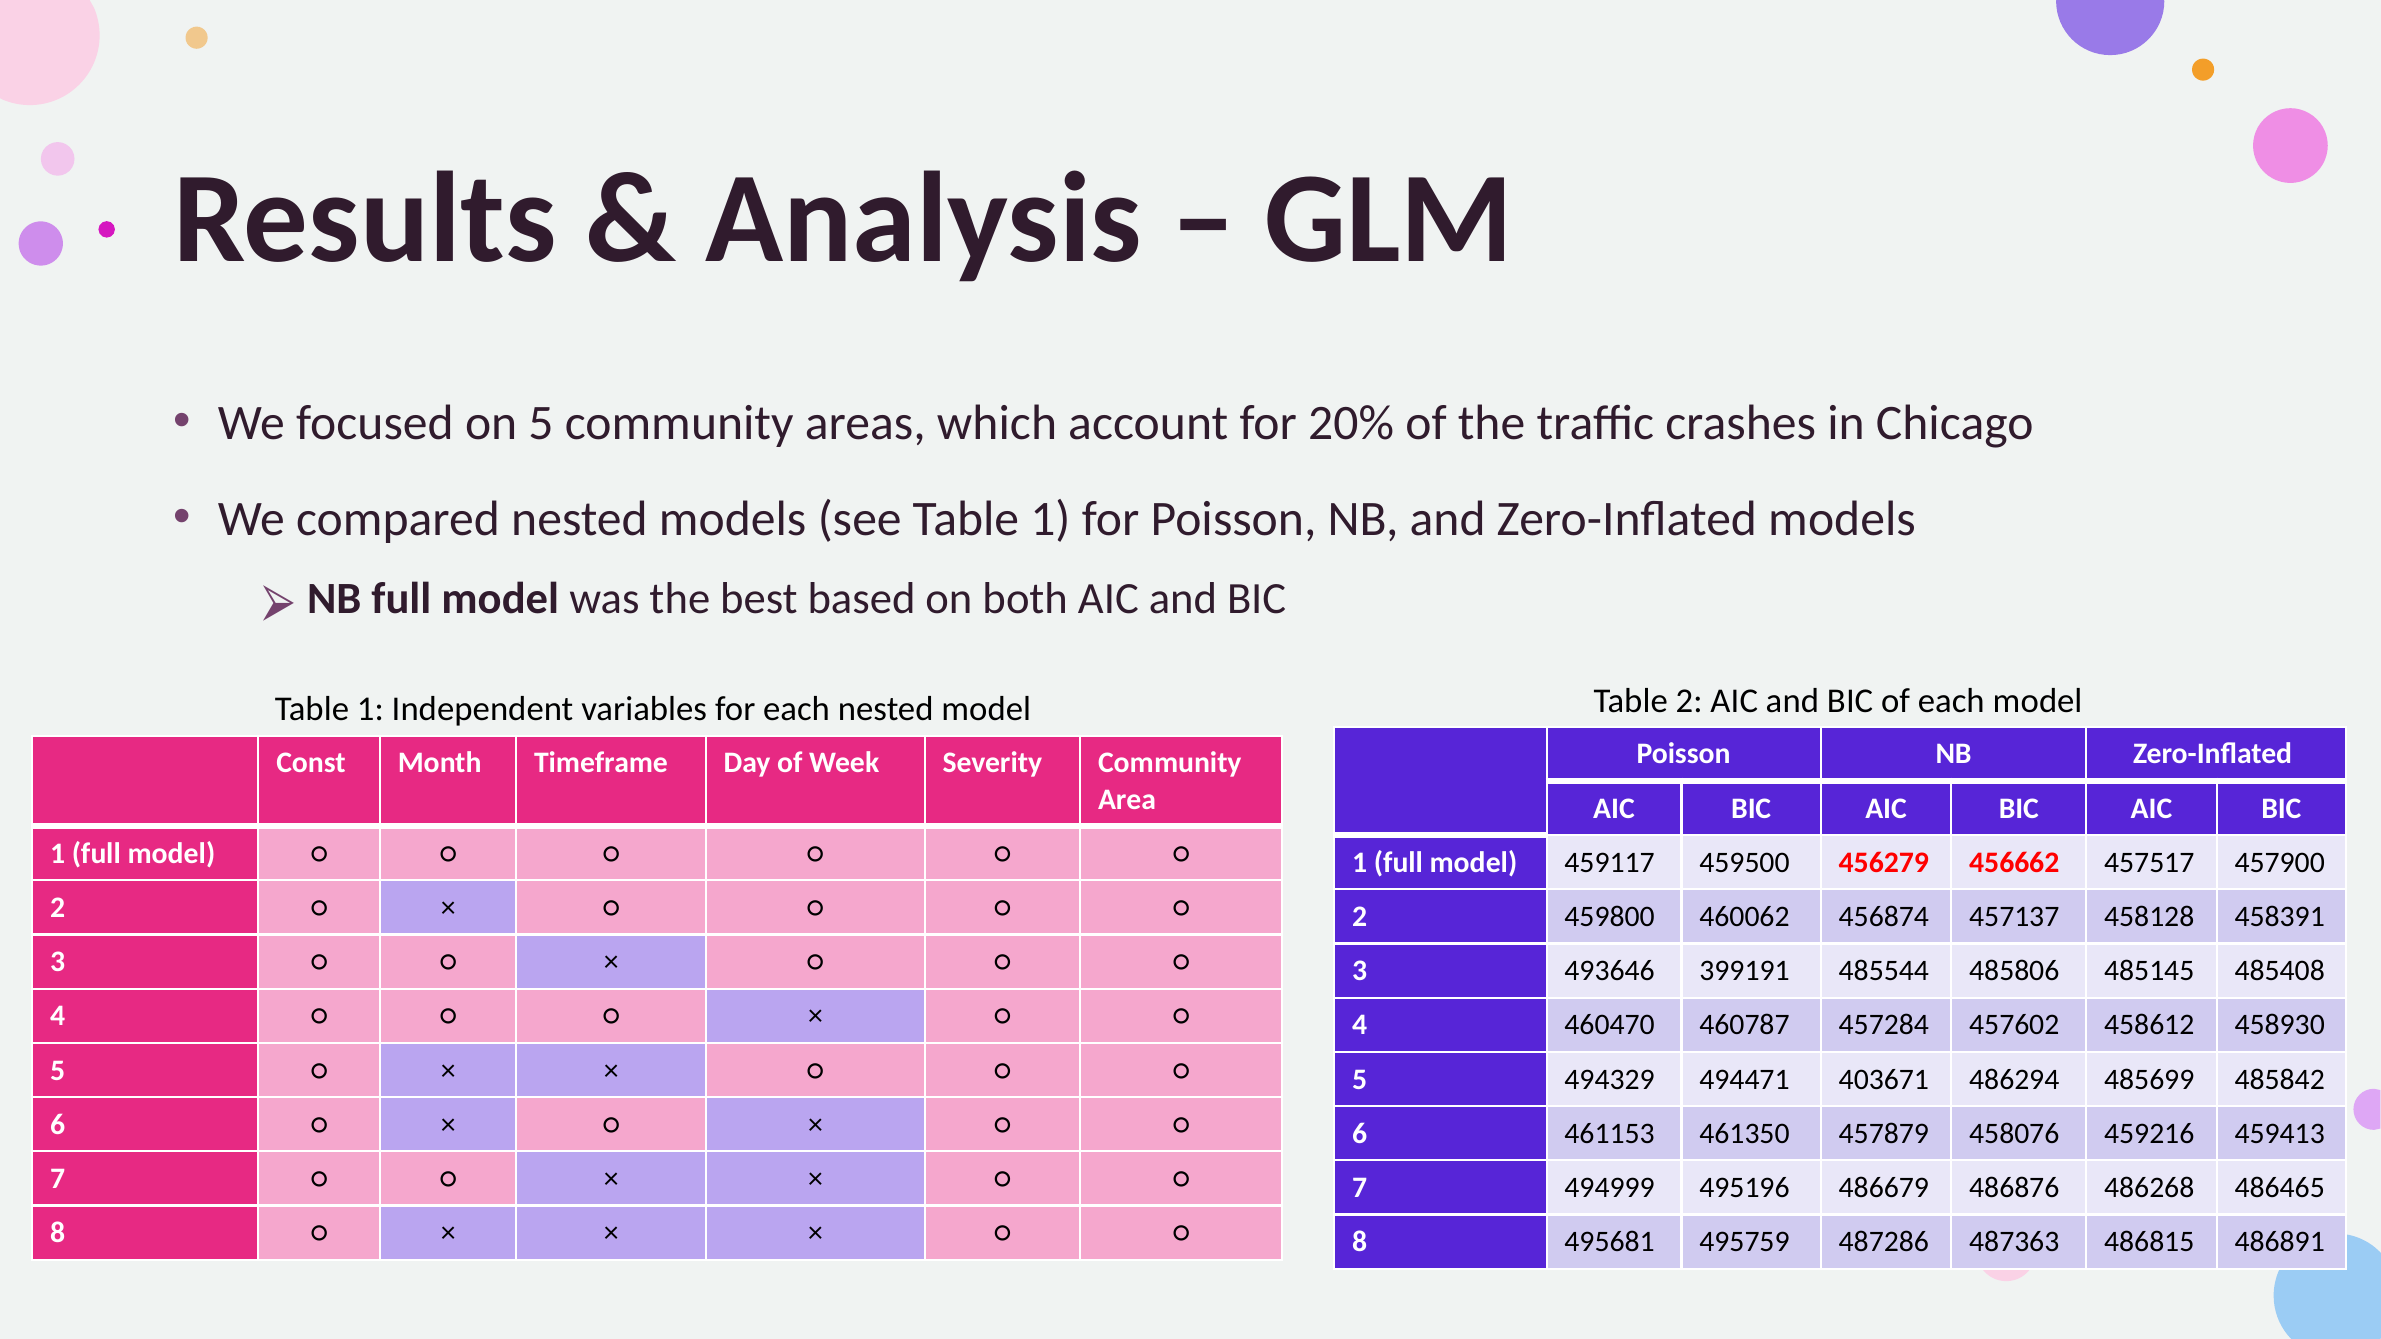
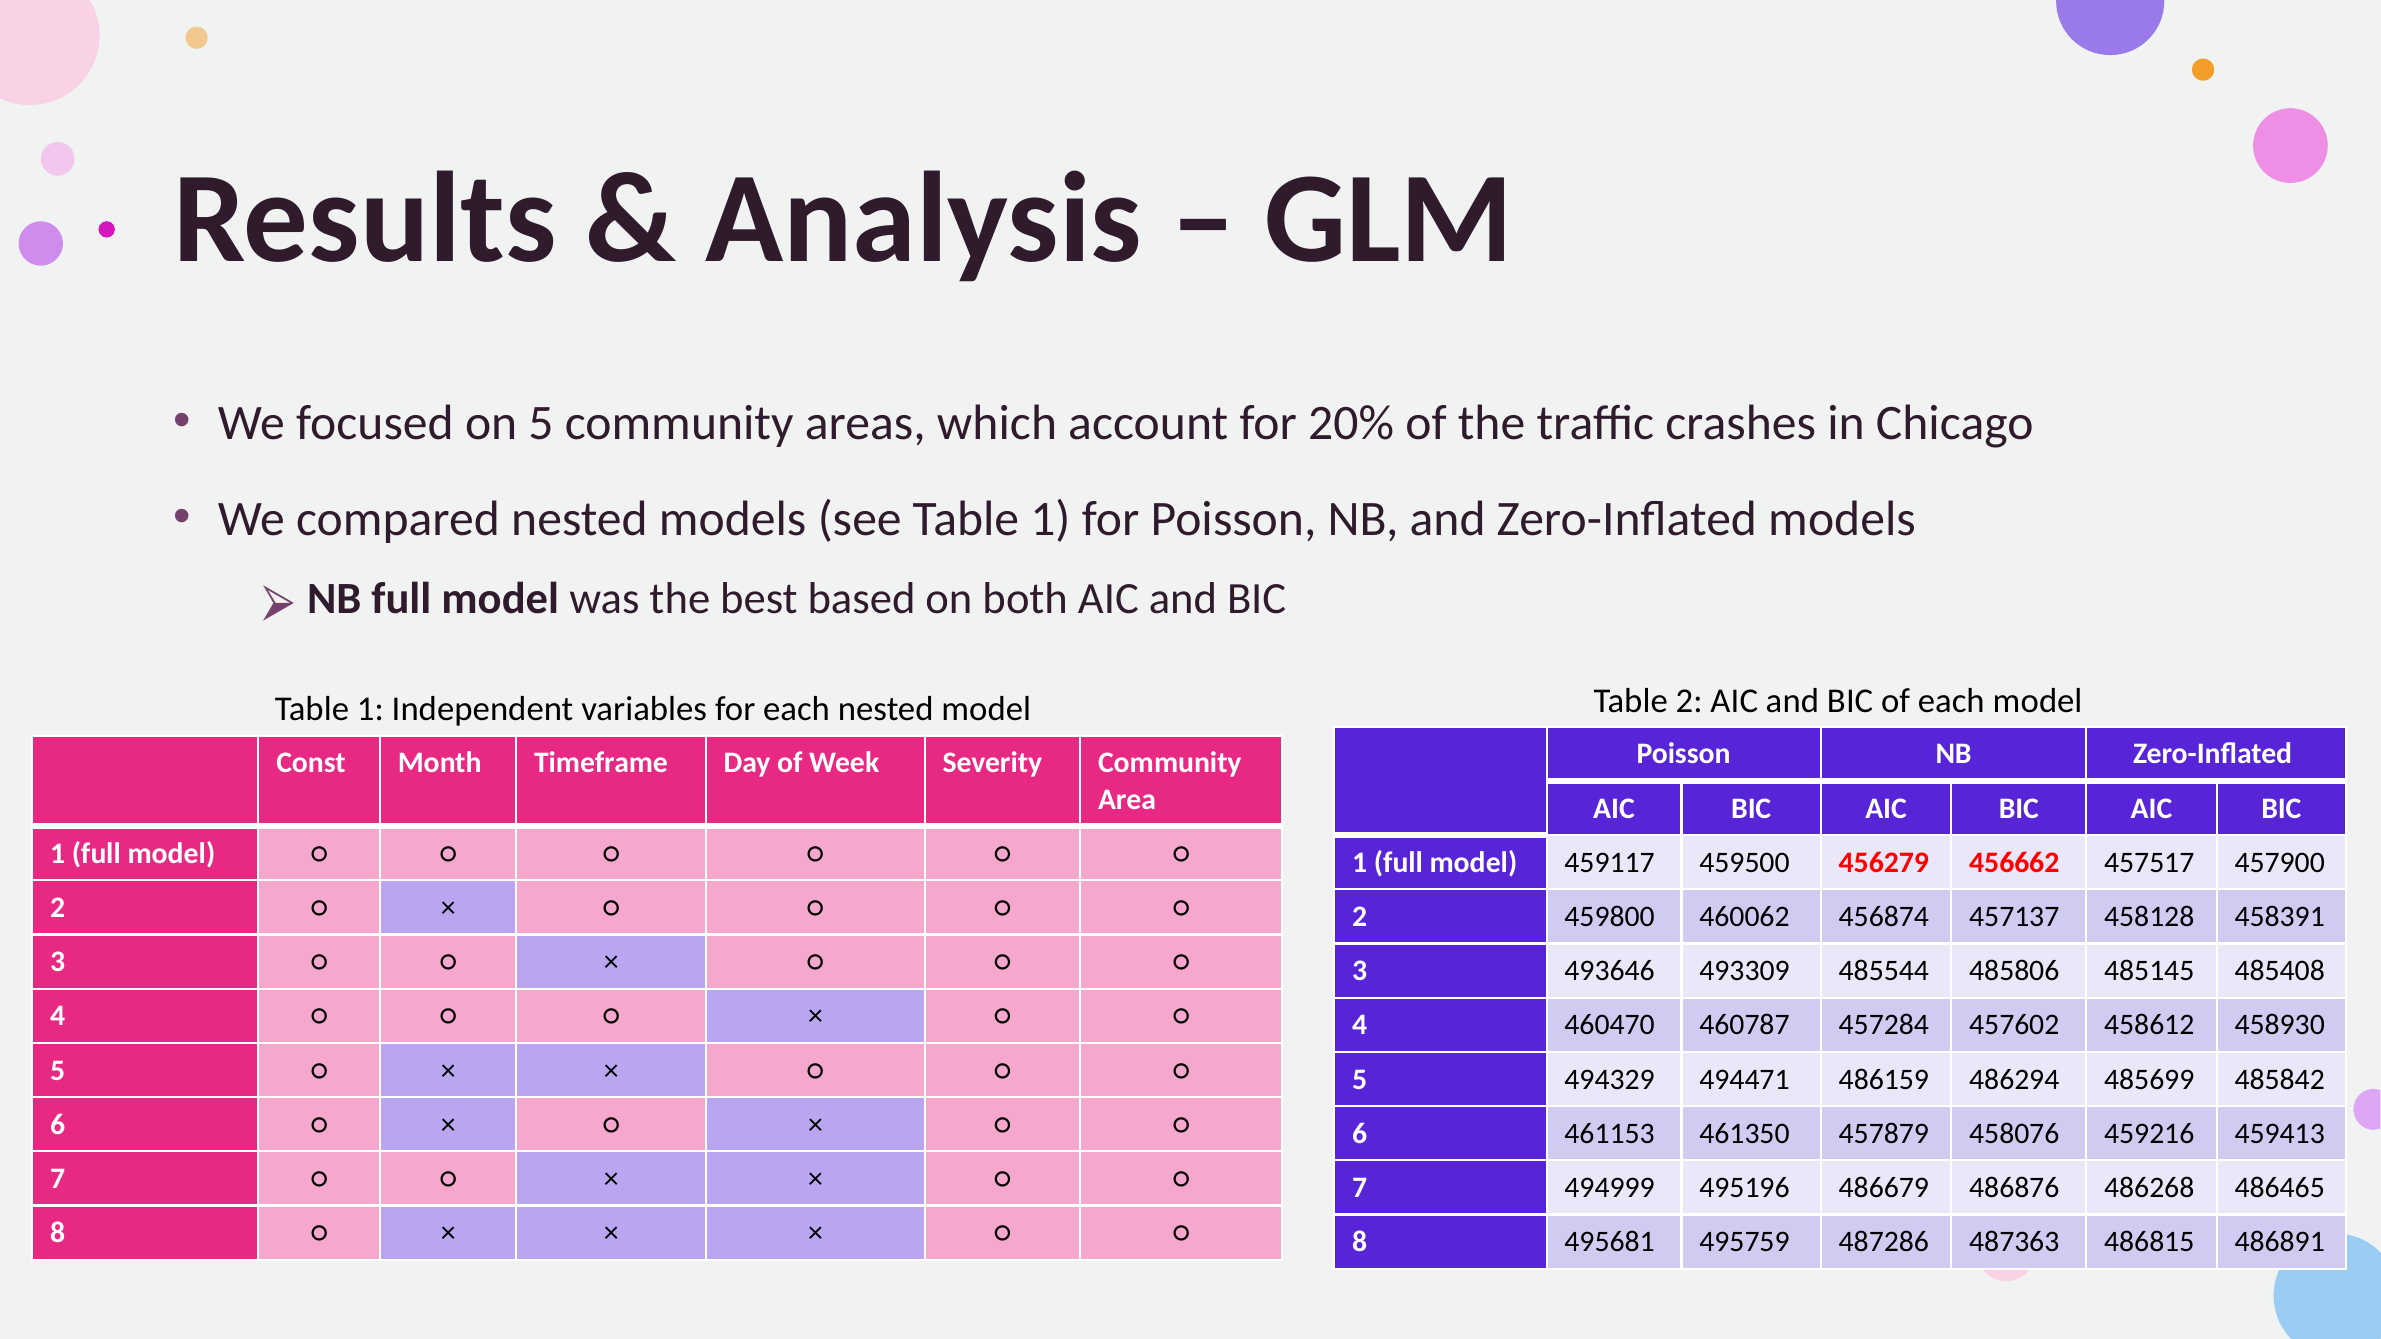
399191: 399191 -> 493309 (1745, 971)
403671: 403671 -> 486159 (1884, 1079)
